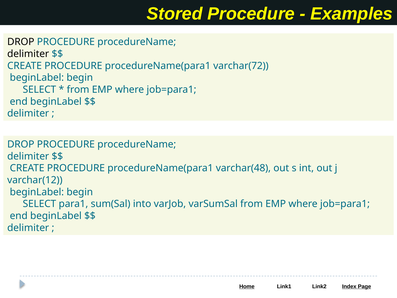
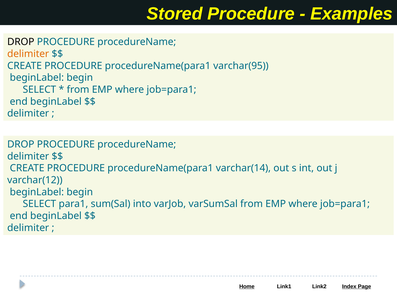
delimiter colour: black -> orange (28, 54)
varchar(72: varchar(72 -> varchar(95 (241, 66)
varchar(48: varchar(48 -> varchar(14 (243, 168)
